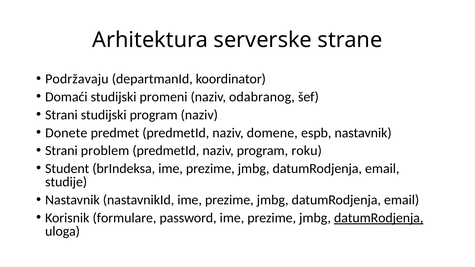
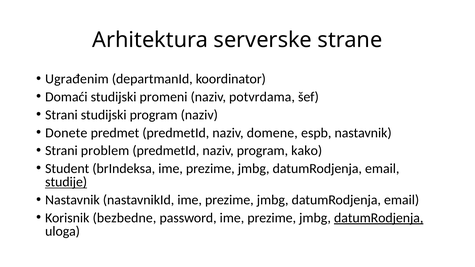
Podržavaju: Podržavaju -> Ugrađenim (77, 79)
odabranog: odabranog -> potvrdama (262, 97)
roku: roku -> kako (307, 151)
studije underline: none -> present (66, 182)
formulare: formulare -> bezbedne (124, 218)
